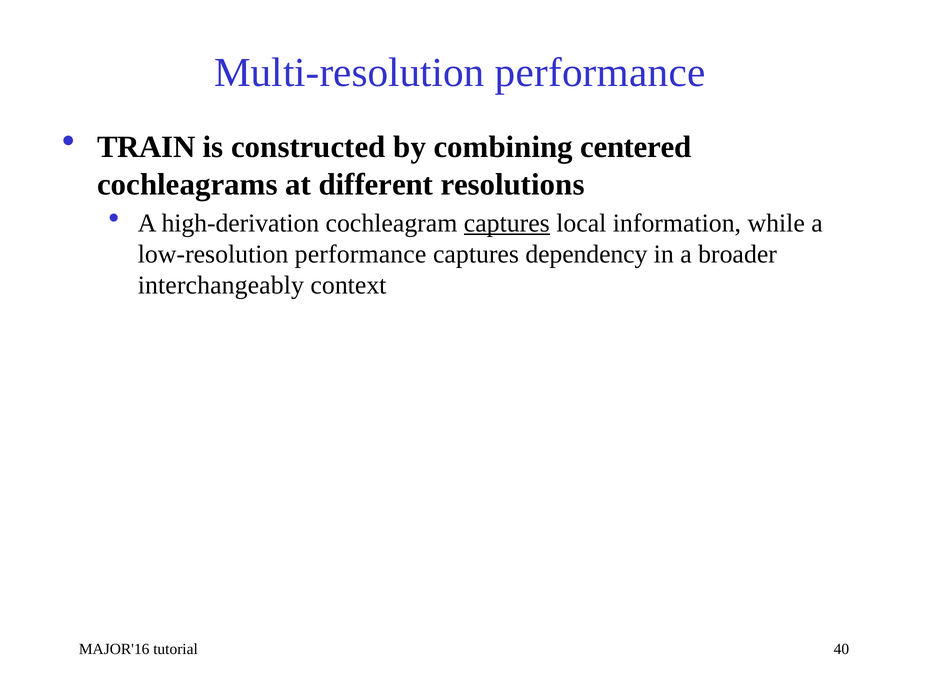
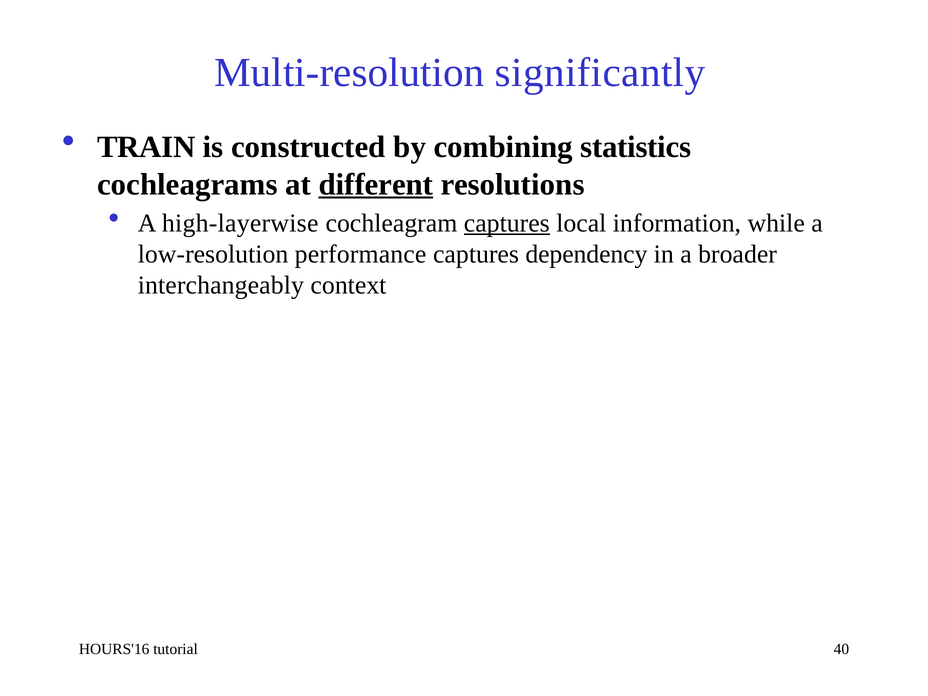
Multi-resolution performance: performance -> significantly (600, 72)
centered: centered -> statistics (636, 147)
different underline: none -> present (376, 184)
high-derivation: high-derivation -> high-layerwise (240, 223)
MAJOR'16: MAJOR'16 -> HOURS'16 (114, 649)
